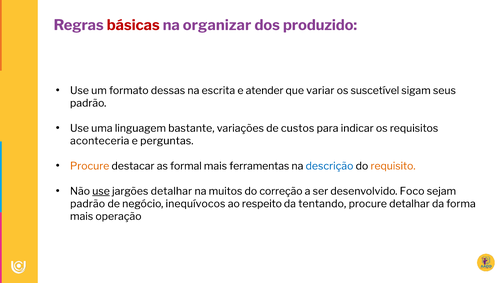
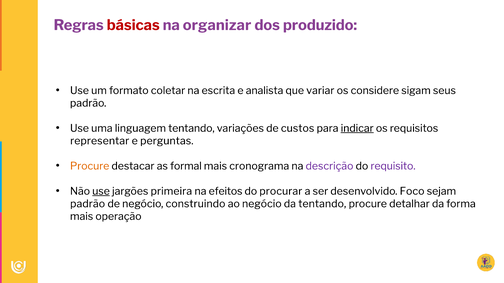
dessas: dessas -> coletar (168, 91)
atender: atender -> analista (265, 91)
suscetível: suscetível -> considere (375, 91)
linguagem bastante: bastante -> tentando (191, 129)
indicar underline: none -> present (357, 129)
aconteceria: aconteceria -> representar (100, 141)
ferramentas: ferramentas -> cronograma (259, 166)
descrição colour: blue -> purple (329, 166)
requisito colour: orange -> purple (393, 166)
jargões detalhar: detalhar -> primeira (171, 192)
muitos: muitos -> efeitos (226, 192)
correção: correção -> procurar (281, 192)
inequívocos: inequívocos -> construindo (195, 204)
ao respeito: respeito -> negócio (262, 204)
